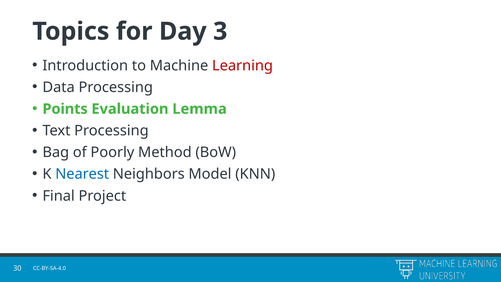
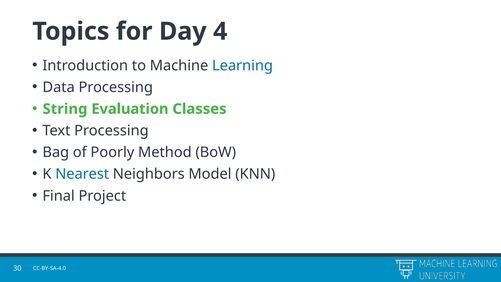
3: 3 -> 4 (220, 31)
Learning colour: red -> blue (243, 65)
Points: Points -> String (65, 109)
Lemma: Lemma -> Classes (199, 109)
